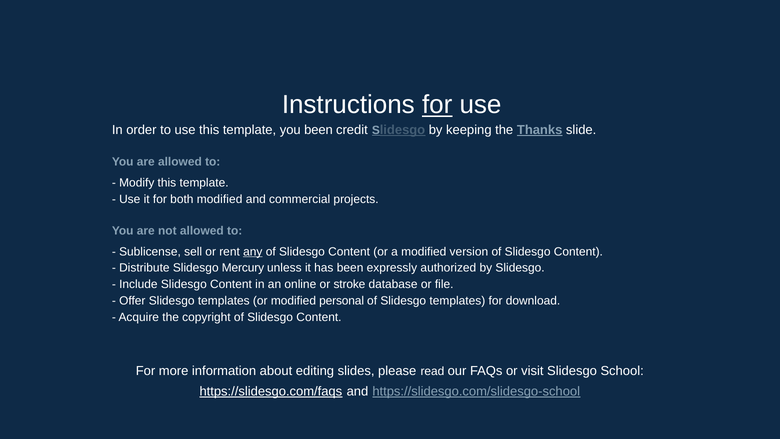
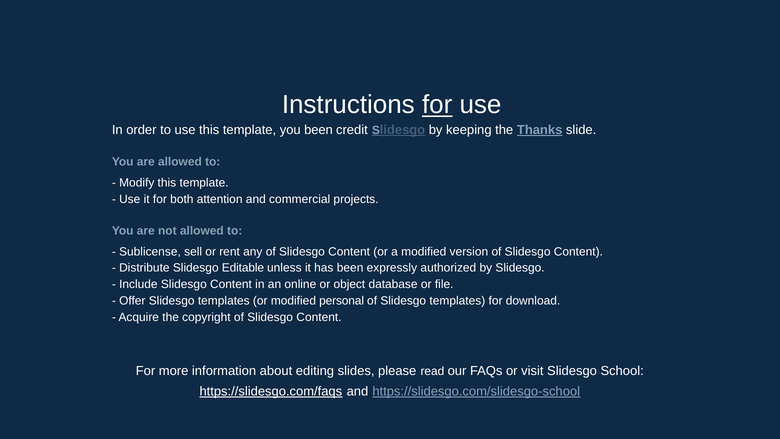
both modified: modified -> attention (220, 199)
any underline: present -> none (253, 251)
Mercury: Mercury -> Editable (243, 268)
stroke: stroke -> object (349, 284)
